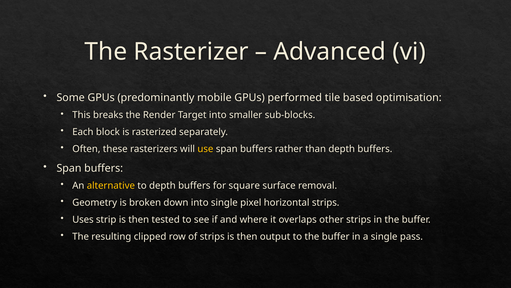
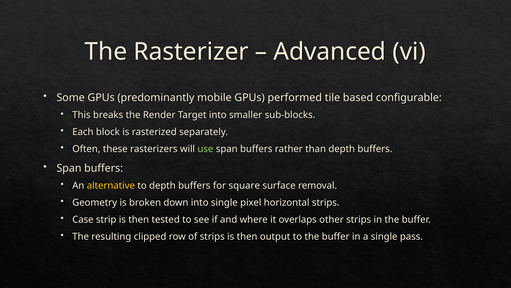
optimisation: optimisation -> configurable (409, 97)
use colour: yellow -> light green (205, 149)
Uses: Uses -> Case (83, 219)
